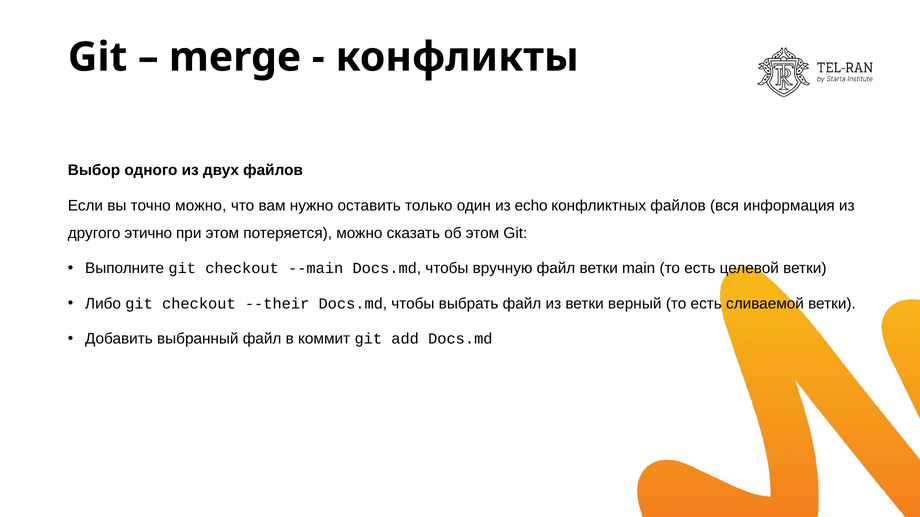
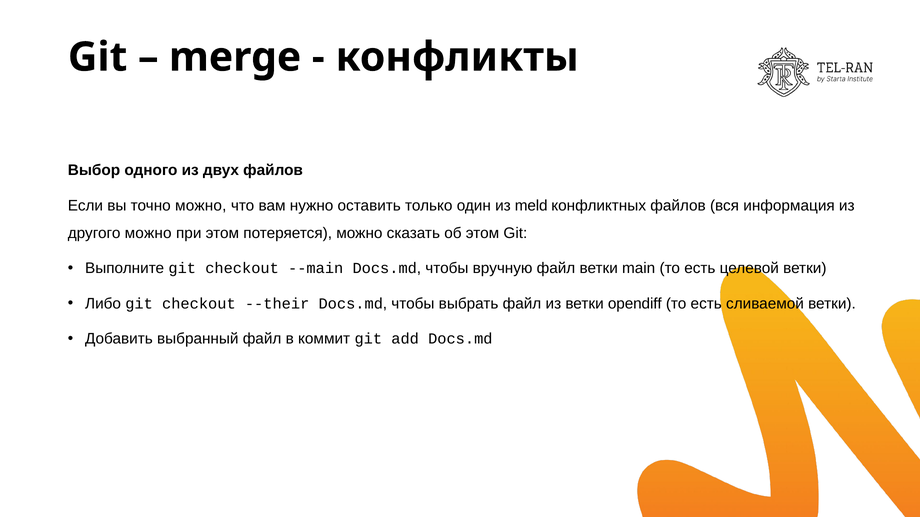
echo: echo -> meld (531, 206)
другого этично: этично -> можно (148, 233)
верный: верный -> opendiff (635, 304)
